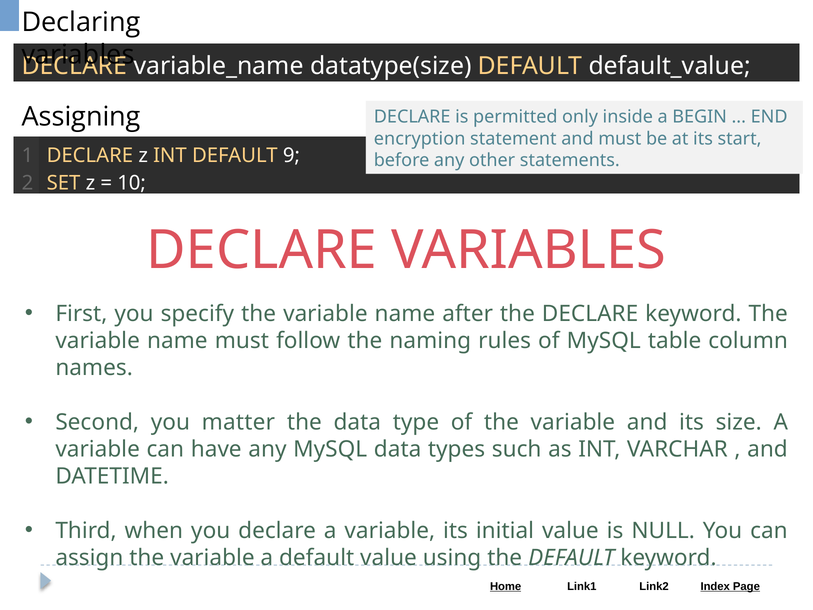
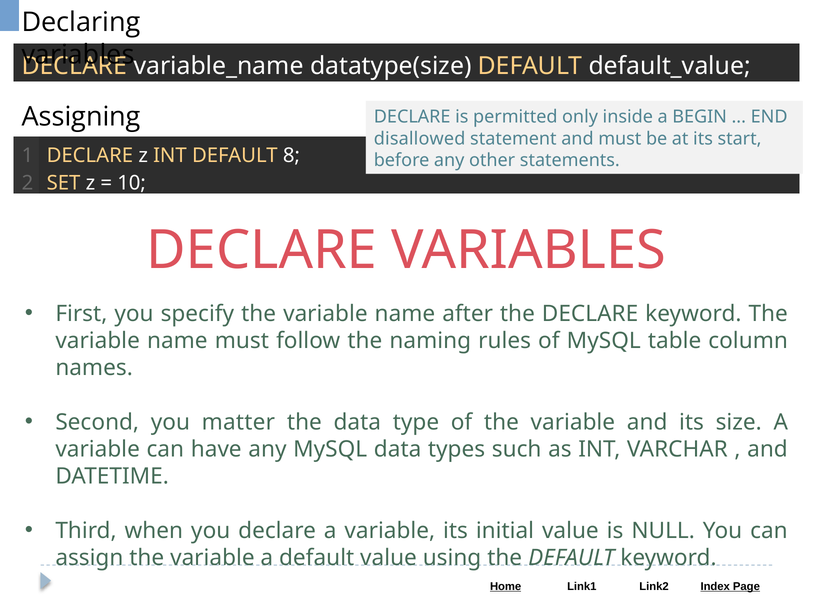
encryption: encryption -> disallowed (420, 139)
9: 9 -> 8 (291, 155)
